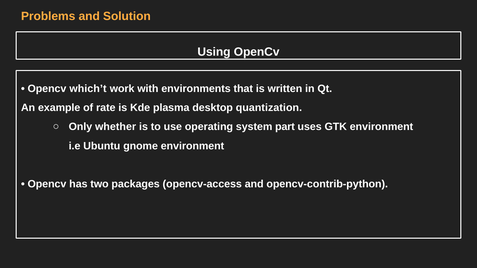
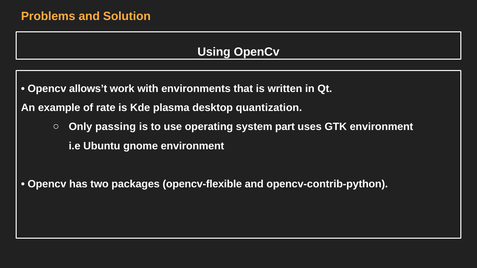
which’t: which’t -> allows’t (88, 89)
whether: whether -> passing (116, 127)
opencv-access: opencv-access -> opencv-flexible (202, 184)
